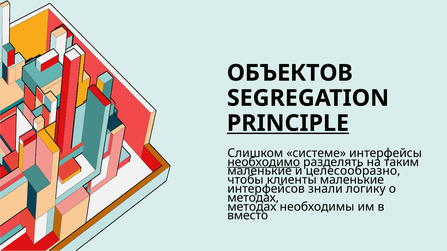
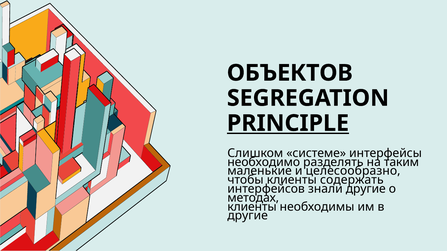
необходимо underline: present -> none (264, 162)
клиенты маленькие: маленькие -> содержать (352, 180)
знали логику: логику -> другие (366, 189)
методах: методах -> клиенты (252, 207)
вместо: вместо -> другие (248, 216)
